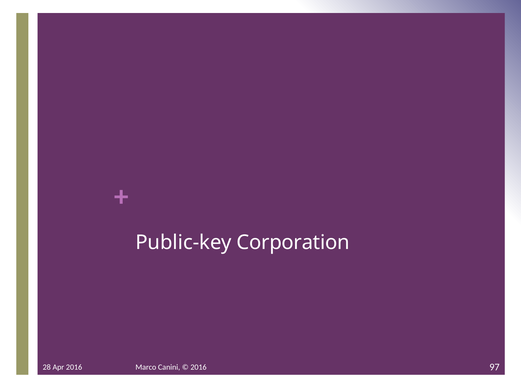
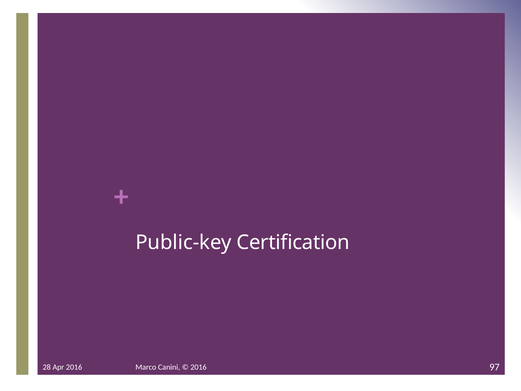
Corporation: Corporation -> Certification (293, 242)
